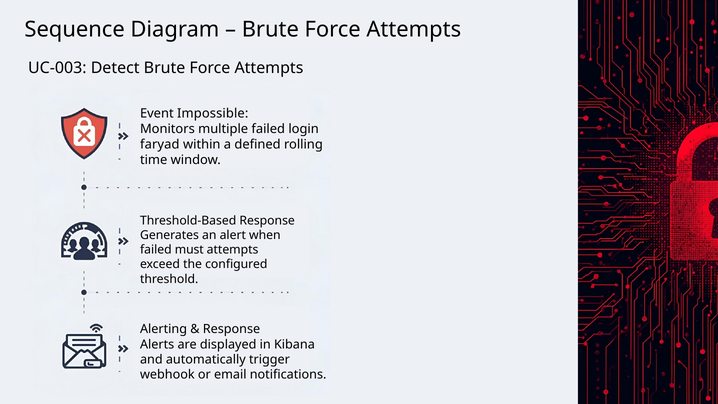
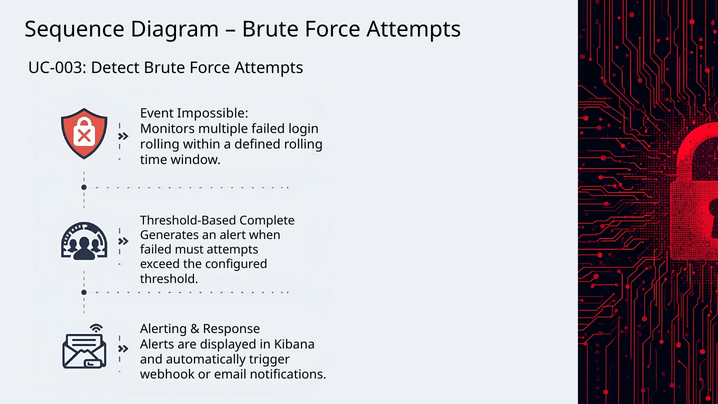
faryad: faryad -> rolling (160, 145)
Threshold-Based Response: Response -> Complete (267, 220)
